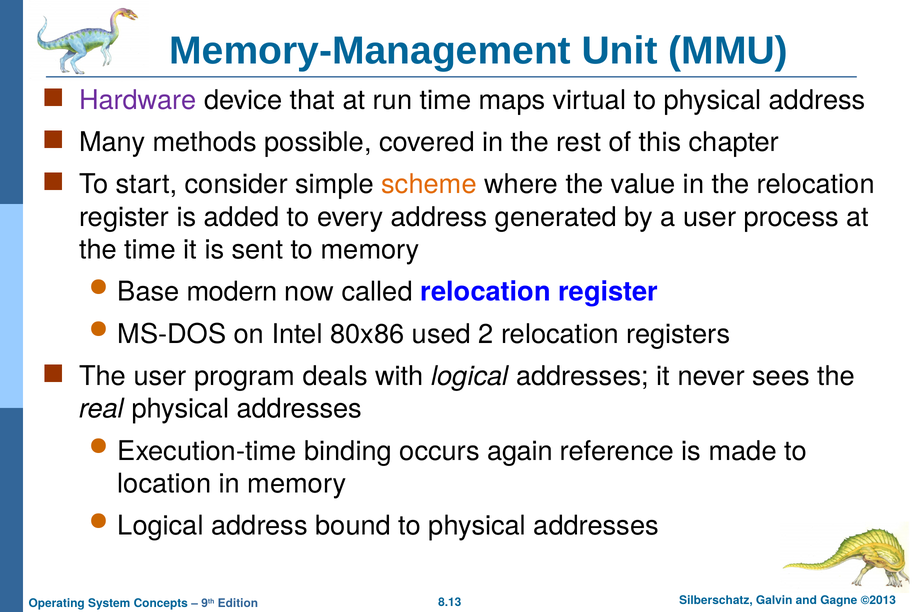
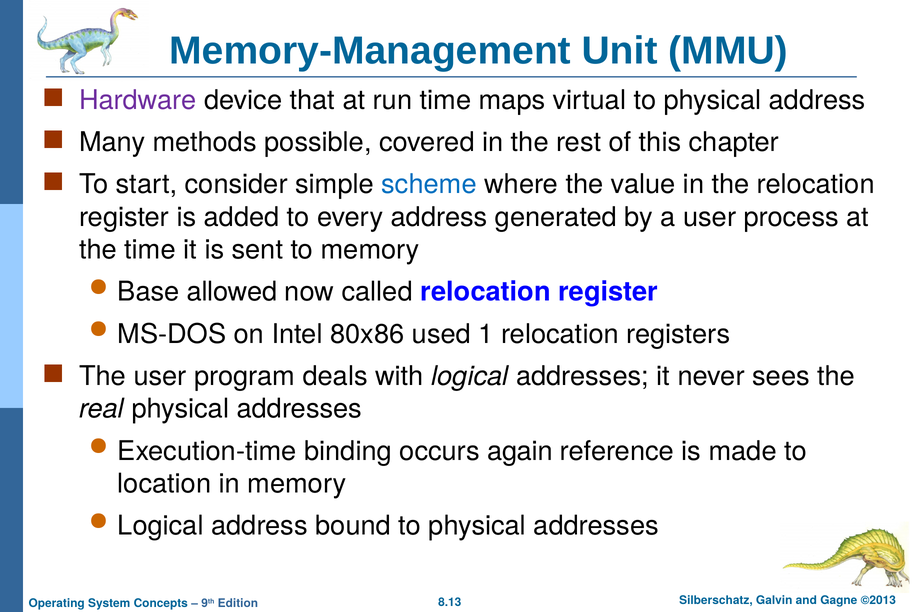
scheme colour: orange -> blue (429, 184)
modern: modern -> allowed (232, 292)
2: 2 -> 1 (486, 334)
